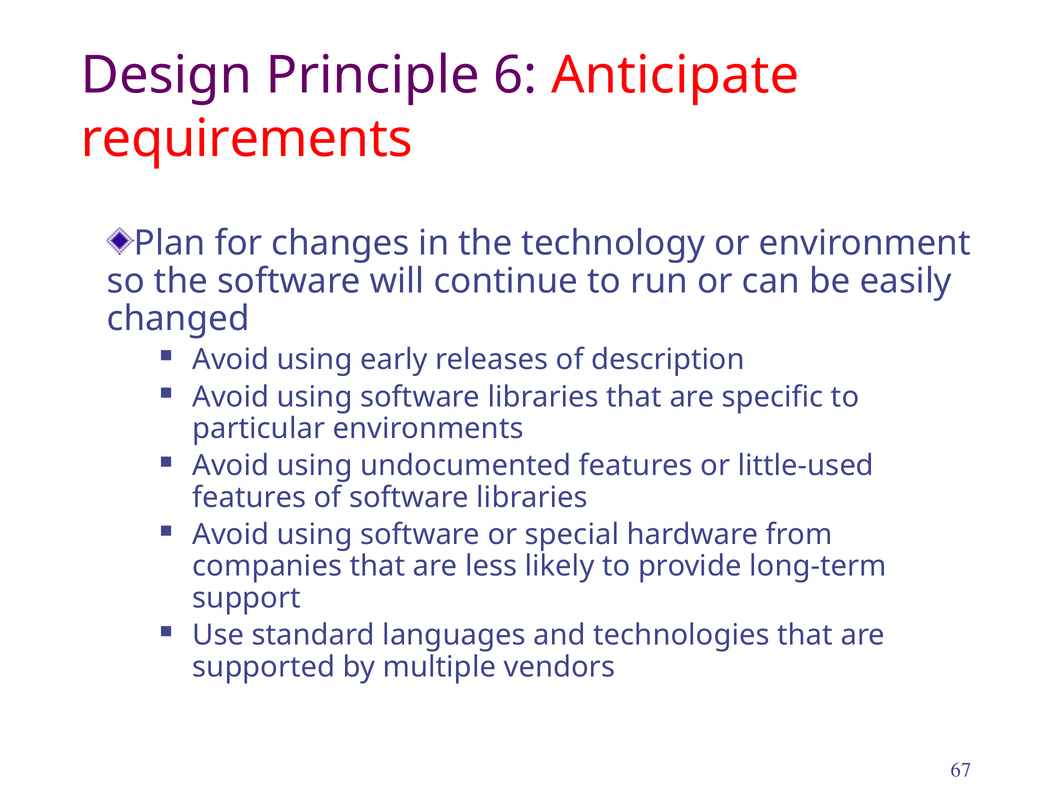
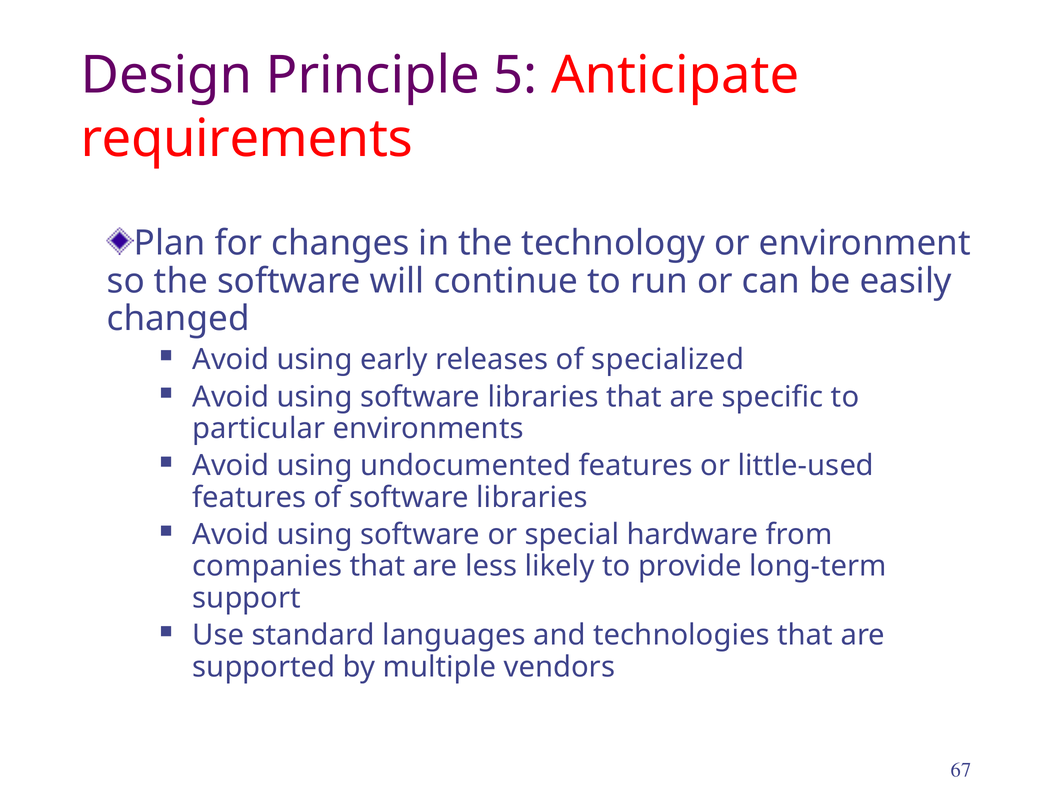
6: 6 -> 5 (515, 76)
description: description -> specialized (668, 359)
